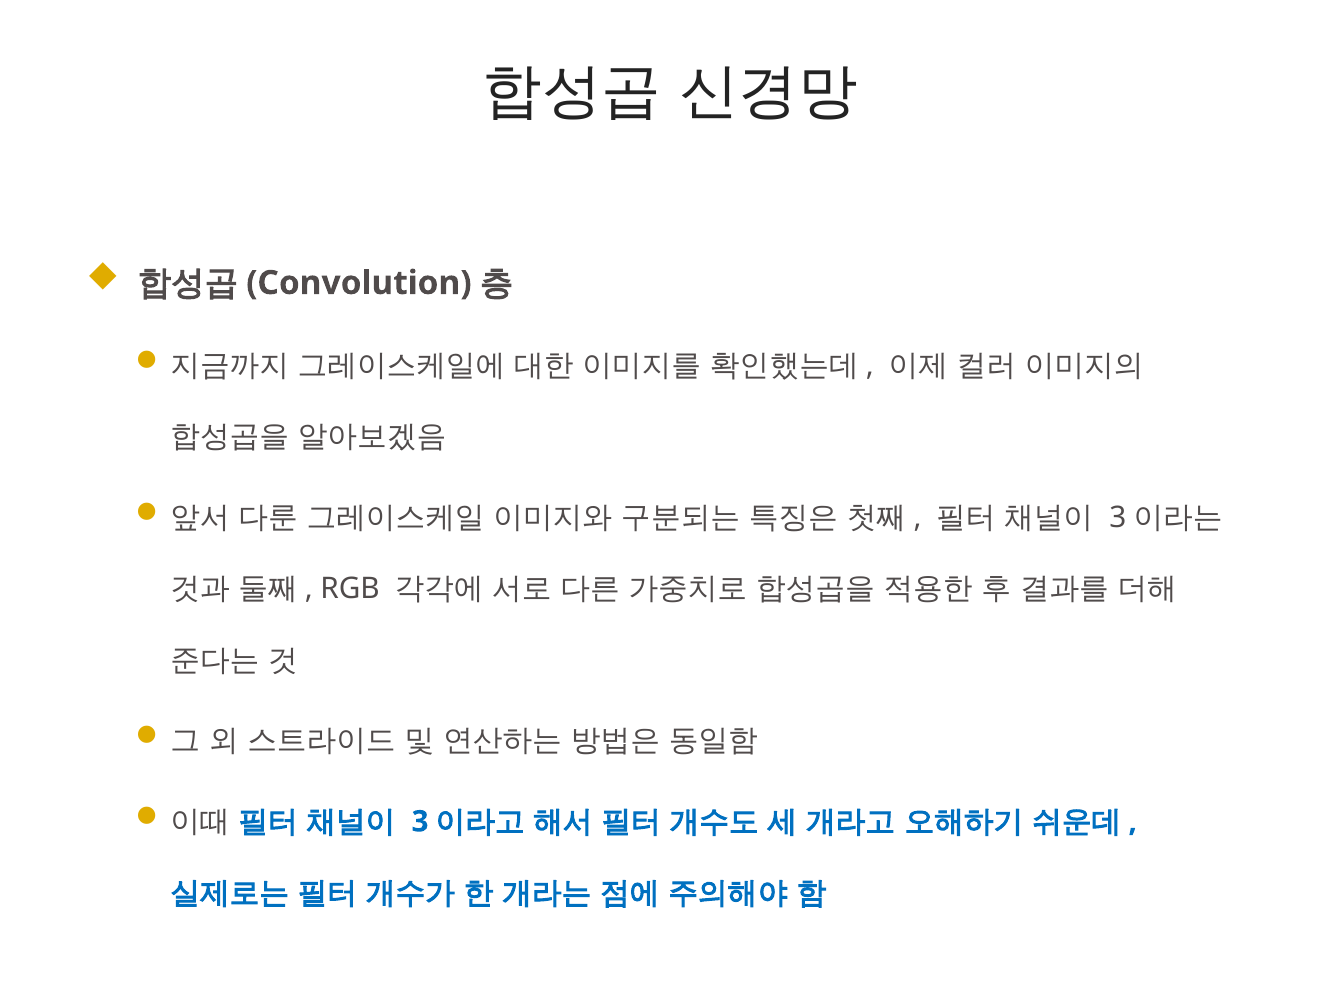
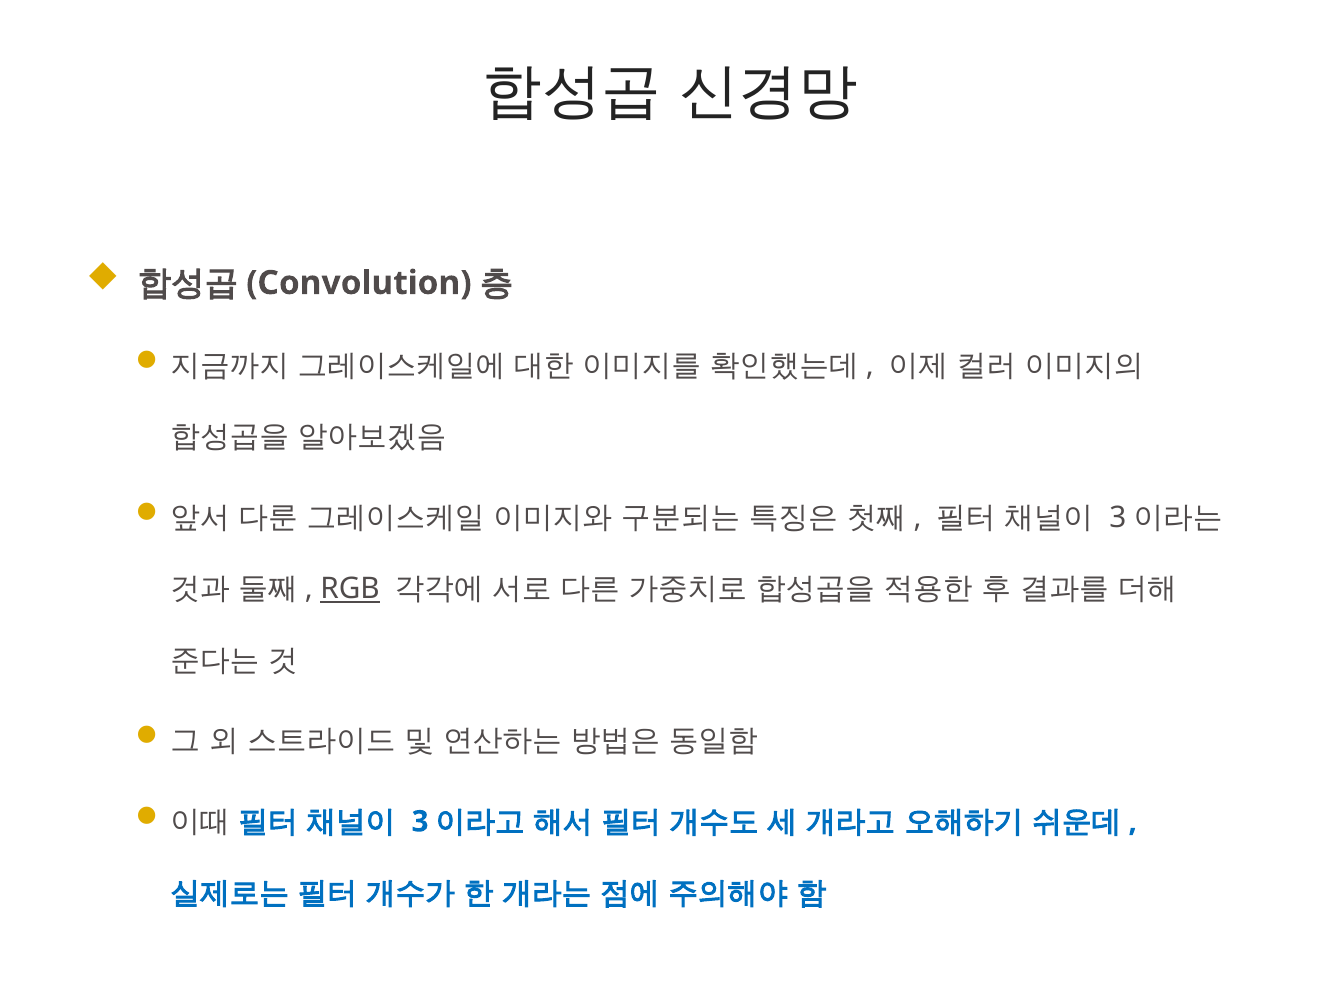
RGB underline: none -> present (350, 589)
